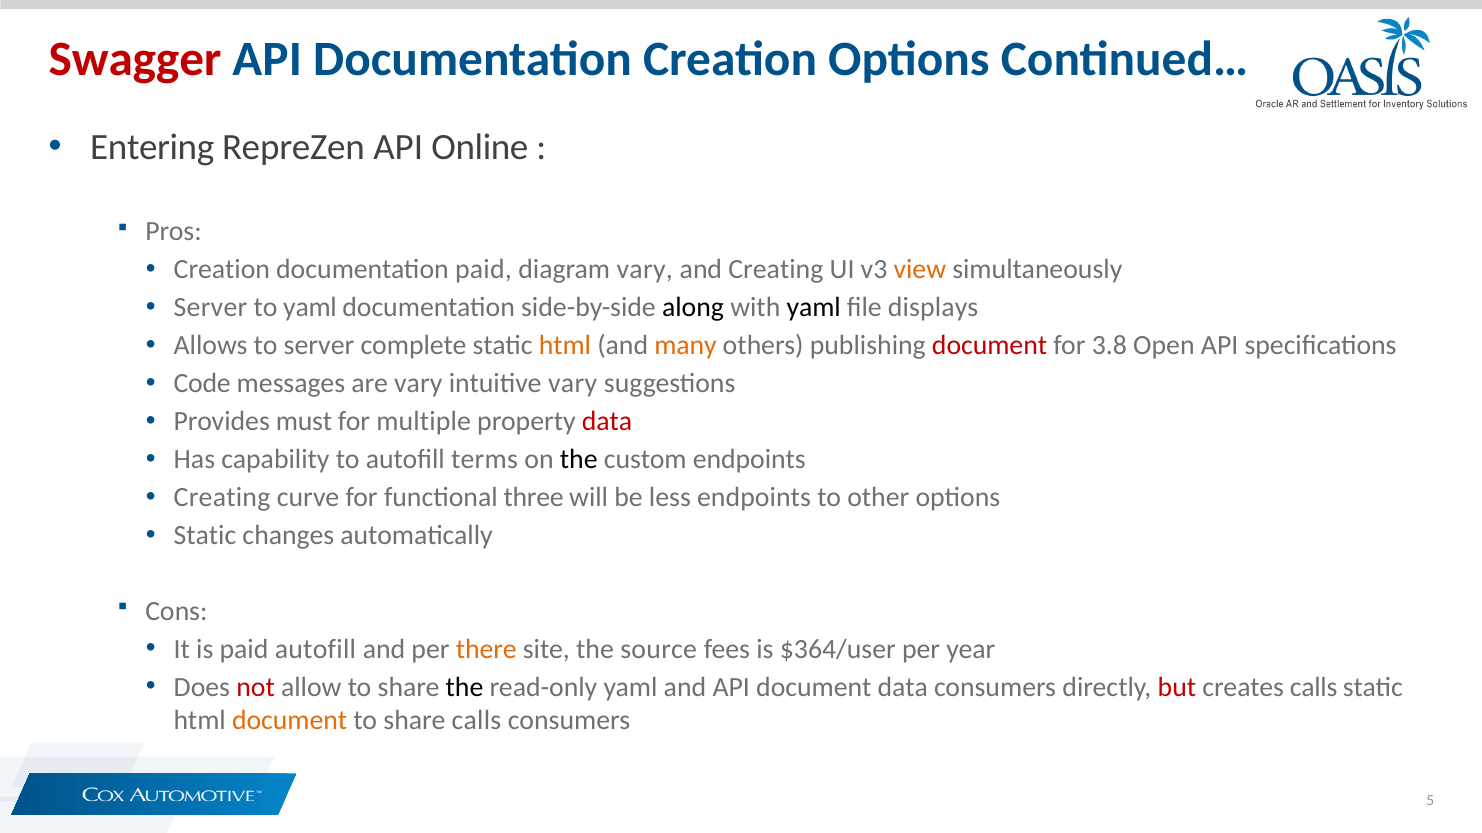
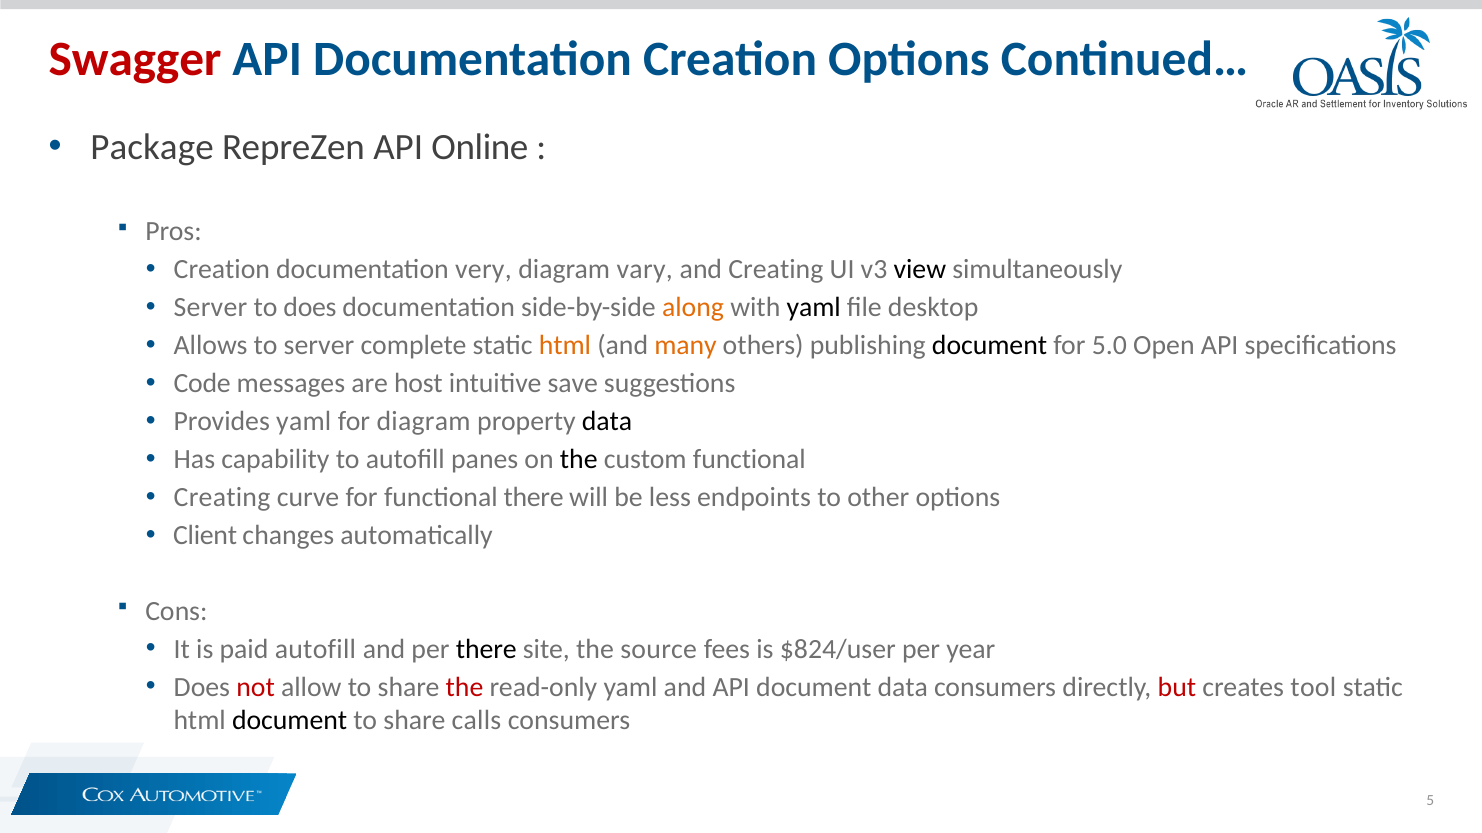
Entering: Entering -> Package (152, 147)
documentation paid: paid -> very (483, 270)
view colour: orange -> black (920, 270)
to yaml: yaml -> does (310, 308)
along colour: black -> orange (693, 308)
displays: displays -> desktop (933, 308)
document colour: red -> black (990, 346)
3.8: 3.8 -> 5.0 (1109, 346)
are vary: vary -> host (418, 384)
intuitive vary: vary -> save (573, 384)
Provides must: must -> yaml (304, 422)
for multiple: multiple -> diagram (424, 422)
data colour: red -> black (607, 422)
terms: terms -> panes (485, 460)
custom endpoints: endpoints -> functional (749, 460)
functional three: three -> there (534, 498)
Static: Static -> Client (205, 536)
there colour: orange -> black (486, 650)
$364/user: $364/user -> $824/user (838, 650)
the colour: black -> red (465, 688)
creates calls: calls -> tool (1313, 688)
document colour: orange -> black (290, 721)
